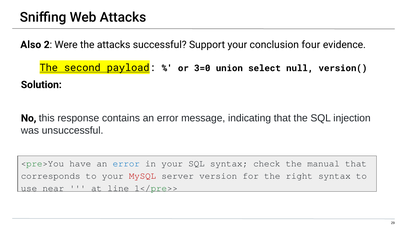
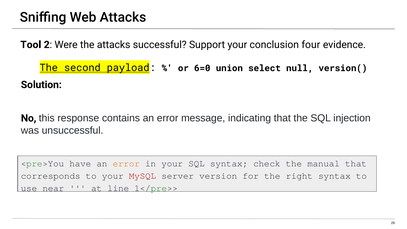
Also: Also -> Tool (31, 45)
3=0: 3=0 -> 6=0 (202, 68)
error colour: blue -> orange (126, 163)
